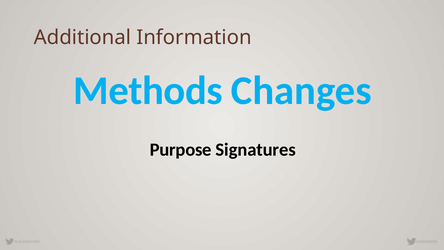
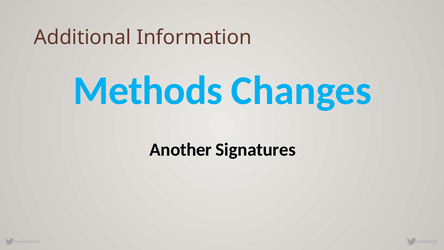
Purpose: Purpose -> Another (181, 150)
